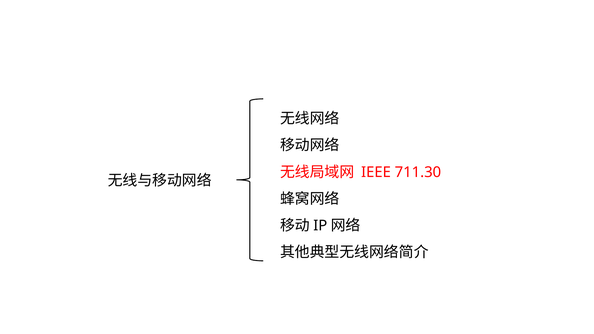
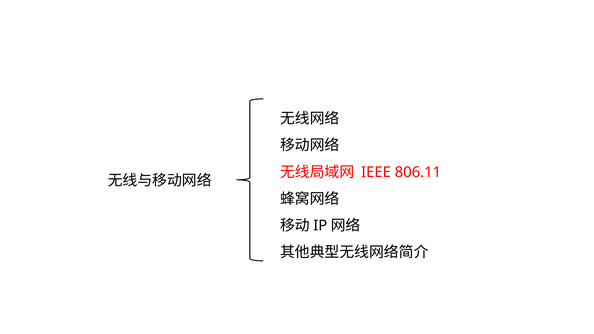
711.30: 711.30 -> 806.11 (418, 172)
